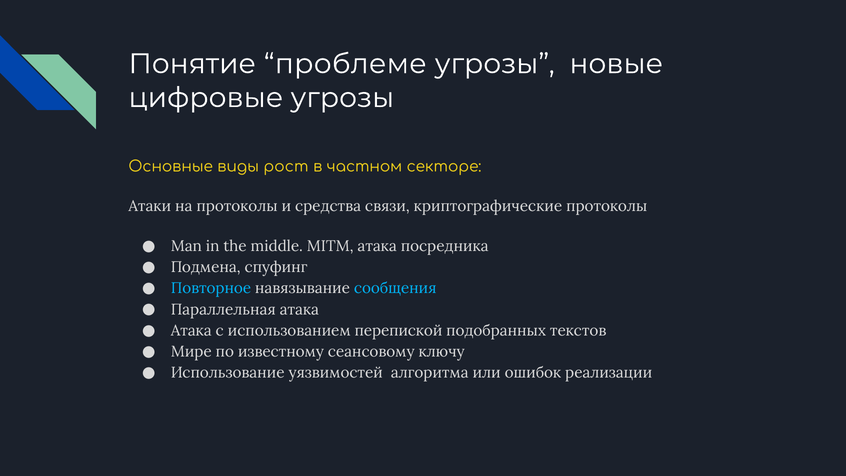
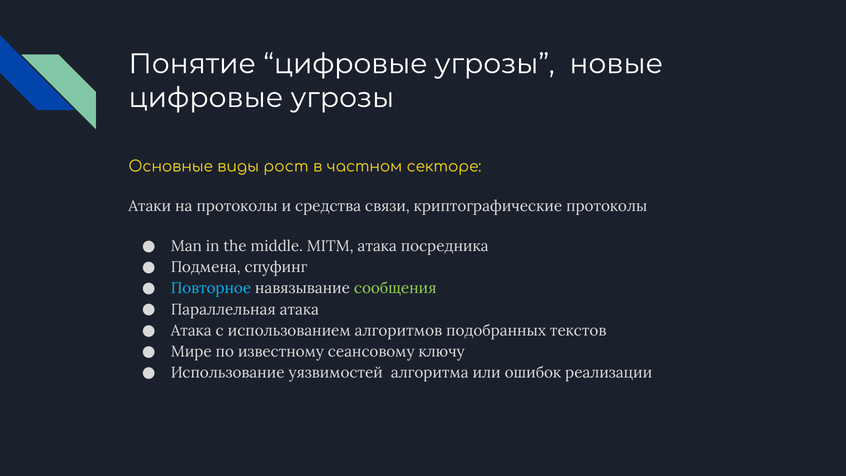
Понятие проблеме: проблеме -> цифровые (345, 64)
сообщения colour: light blue -> light green (395, 288)
перепиской: перепиской -> алгоритмов (398, 331)
